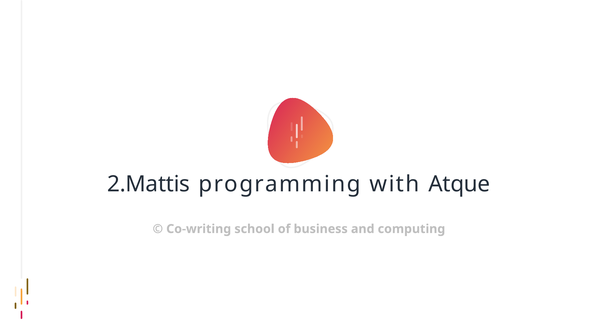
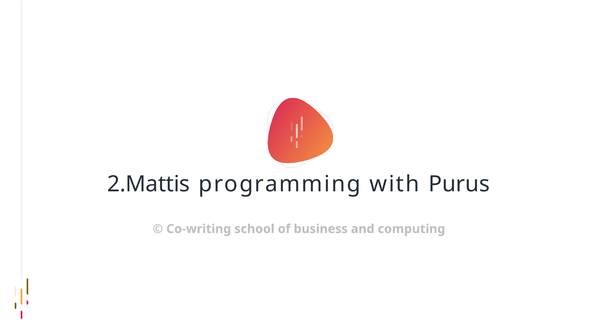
Atque: Atque -> Purus (459, 184)
